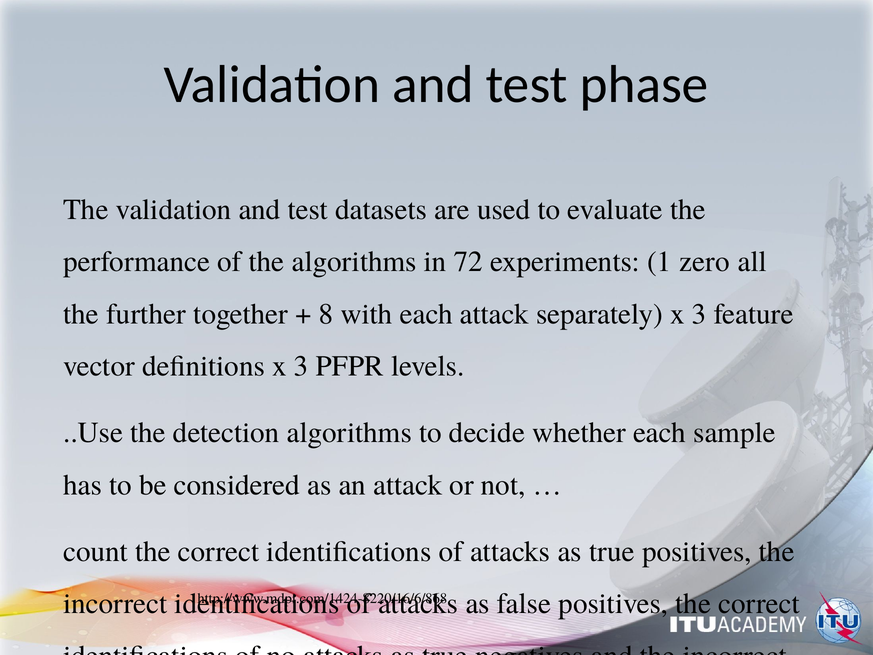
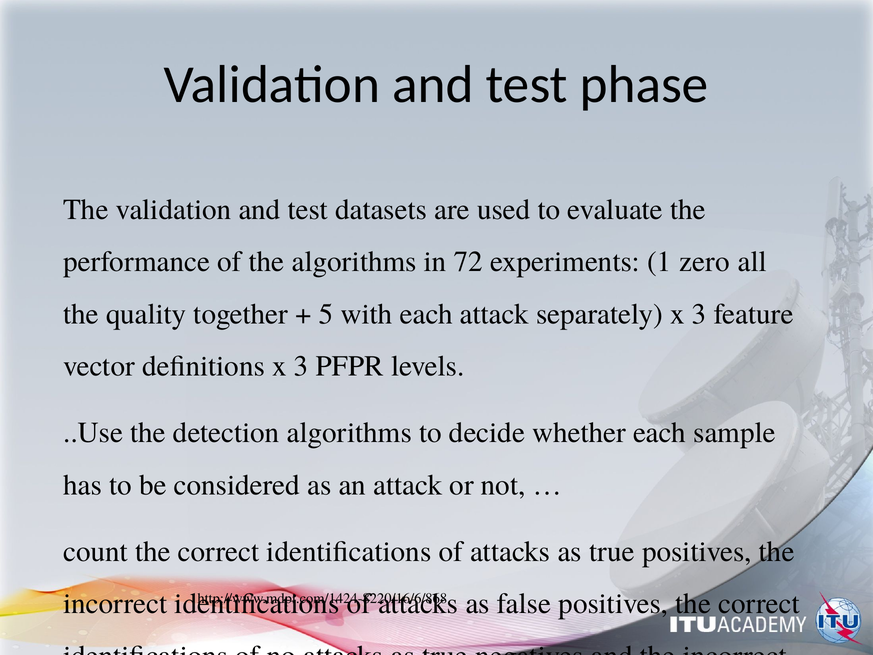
further: further -> quality (146, 314)
8: 8 -> 5 (326, 314)
